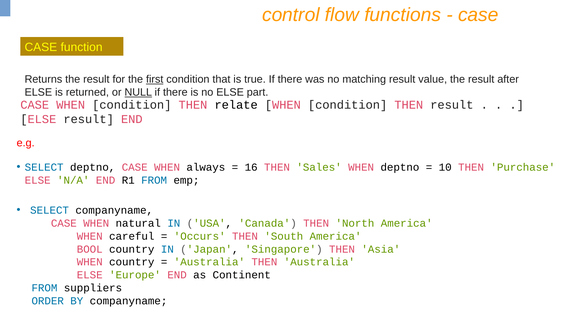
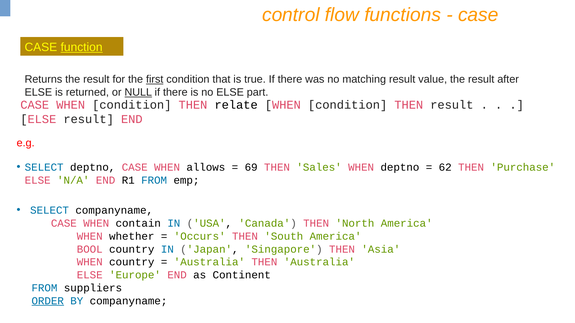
function underline: none -> present (82, 47)
always: always -> allows (206, 168)
16: 16 -> 69 (251, 168)
10: 10 -> 62 (445, 168)
natural: natural -> contain (138, 224)
careful: careful -> whether (132, 237)
ORDER underline: none -> present (48, 301)
